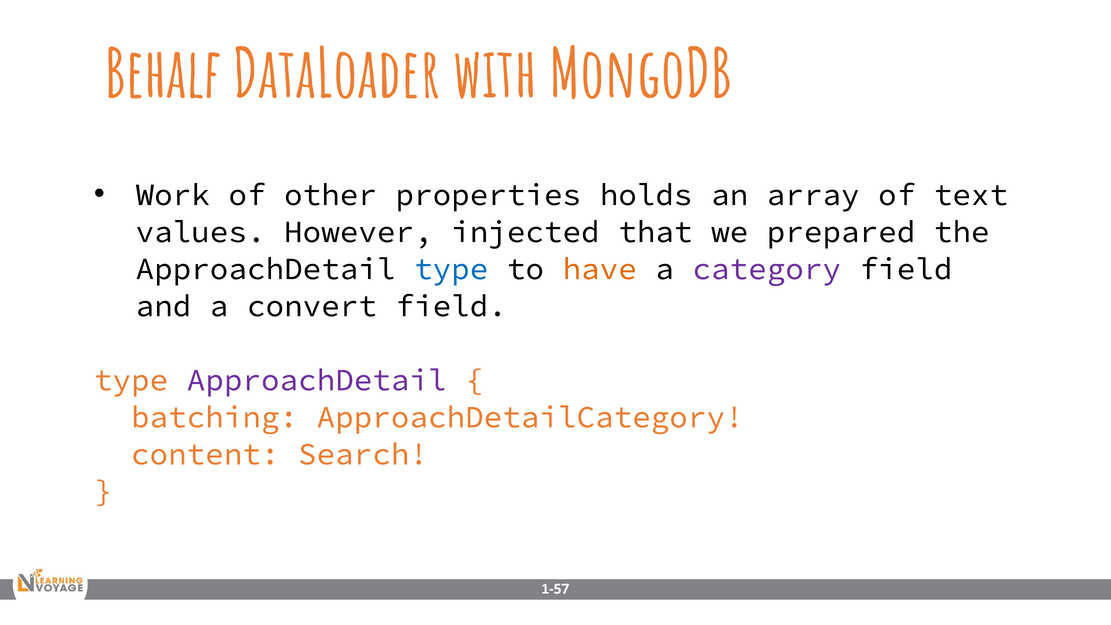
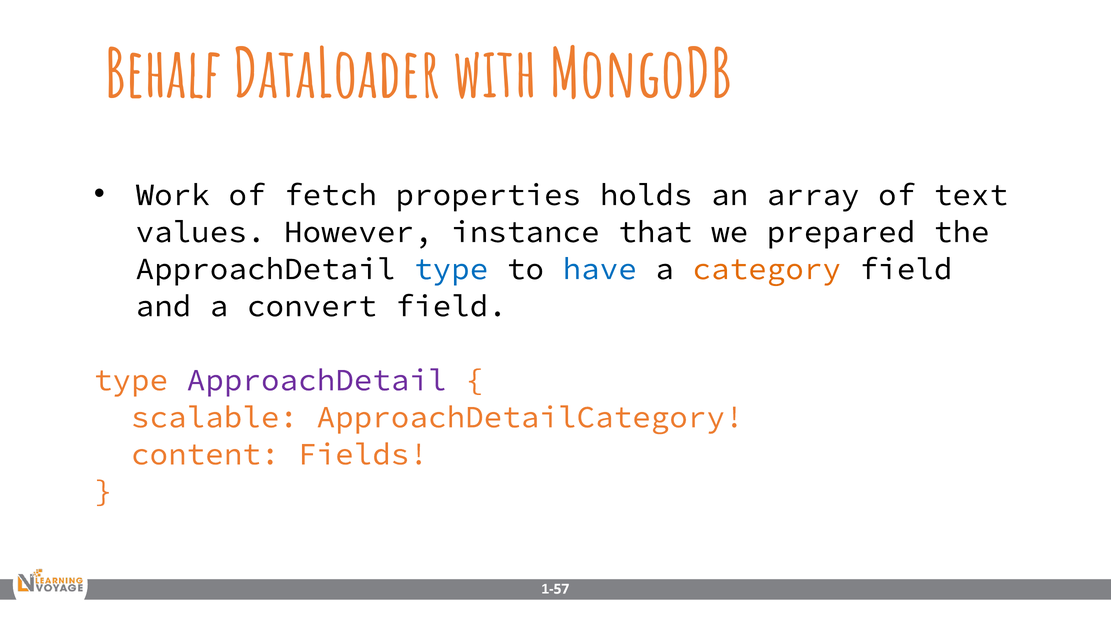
other: other -> fetch (330, 195)
injected: injected -> instance (525, 232)
have colour: orange -> blue (600, 269)
category colour: purple -> orange (767, 269)
batching: batching -> scalable (214, 417)
Search: Search -> Fields (363, 454)
